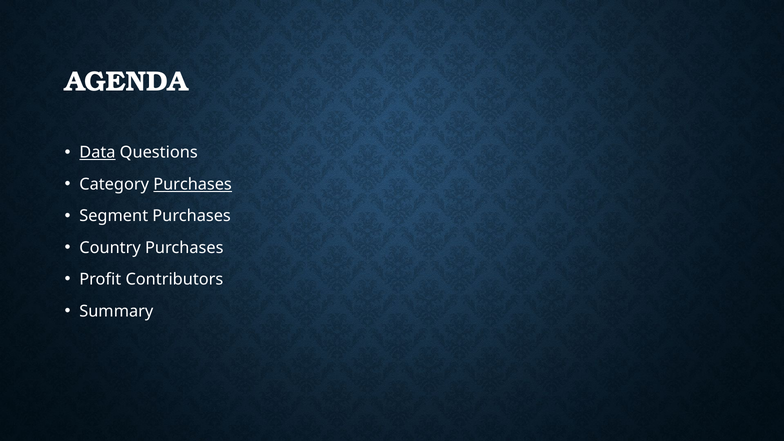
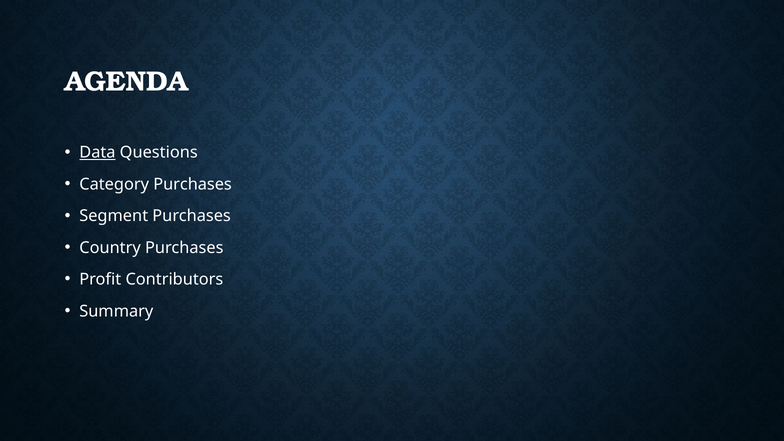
Purchases underline: present -> none (193, 184)
